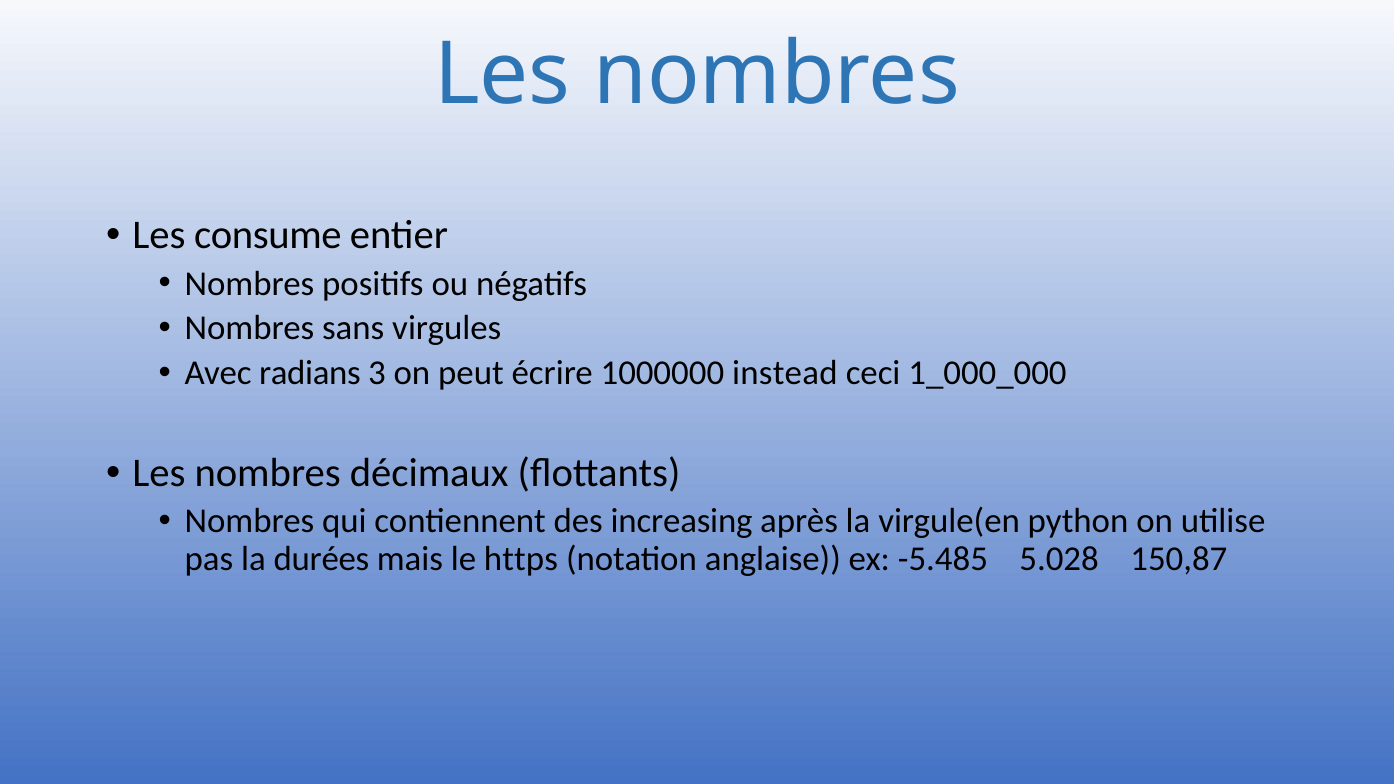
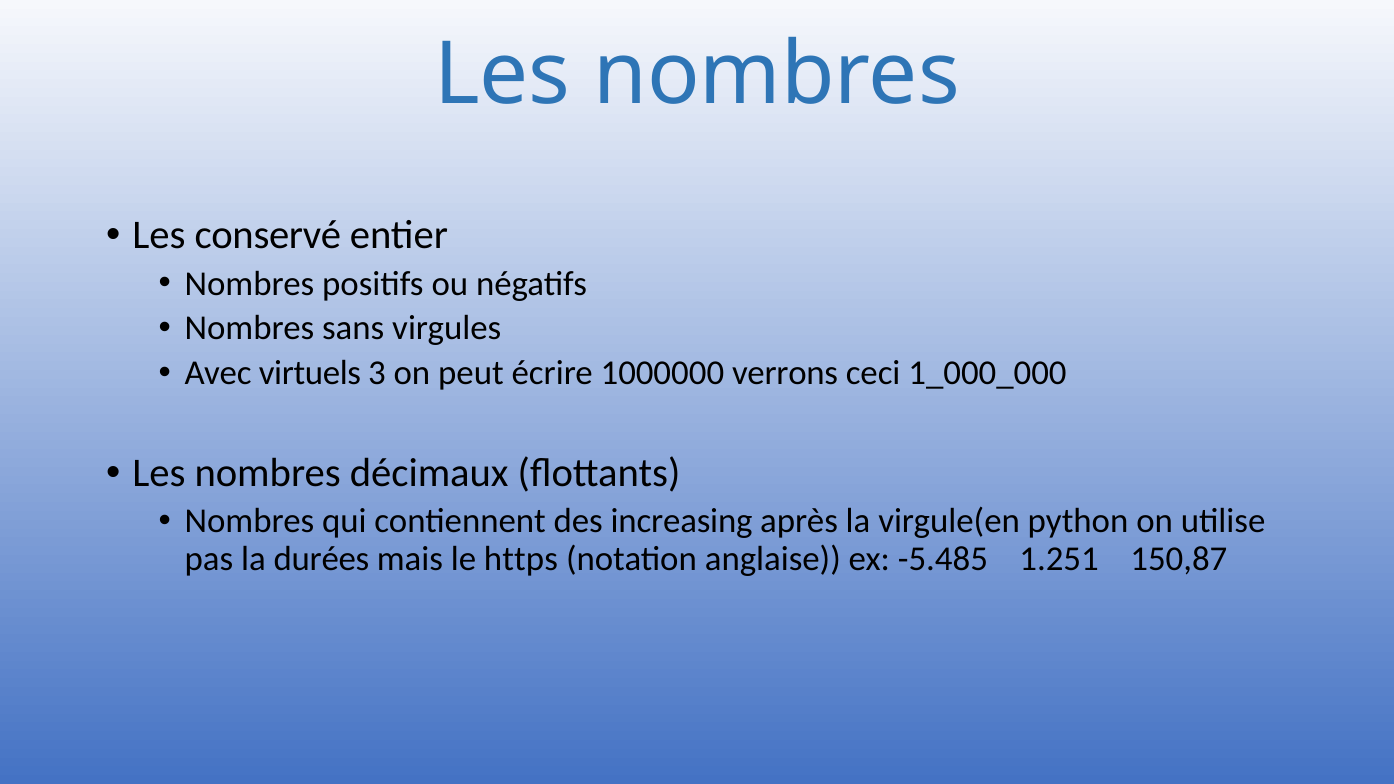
consume: consume -> conservé (268, 236)
radians: radians -> virtuels (310, 373)
instead: instead -> verrons (785, 373)
5.028: 5.028 -> 1.251 (1059, 559)
